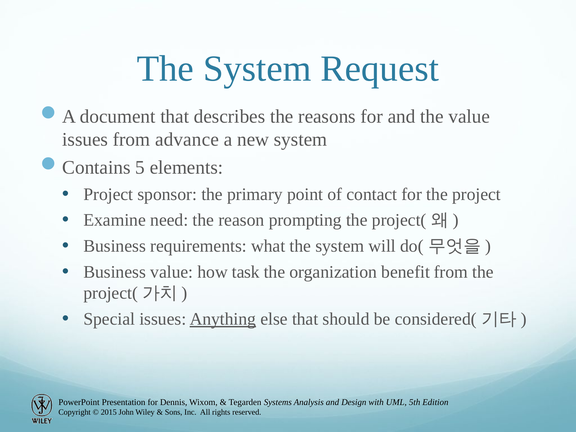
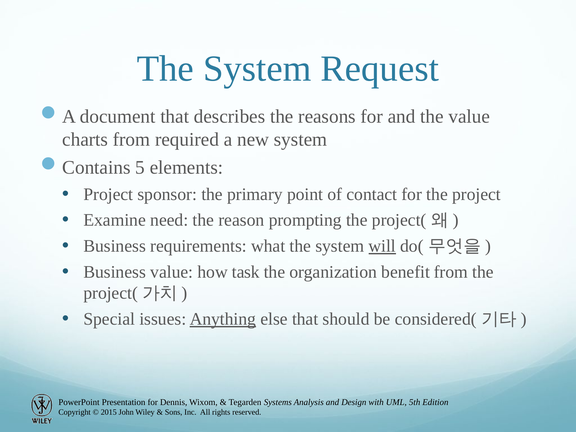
issues: issues -> charts (85, 140)
advance: advance -> required (187, 140)
will underline: none -> present (382, 246)
